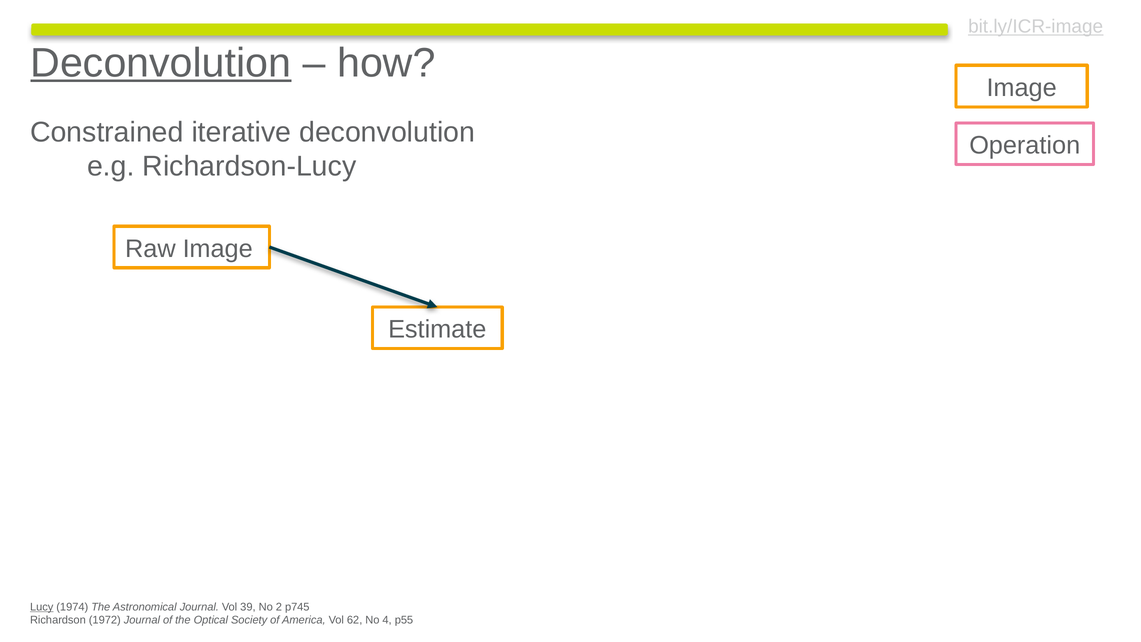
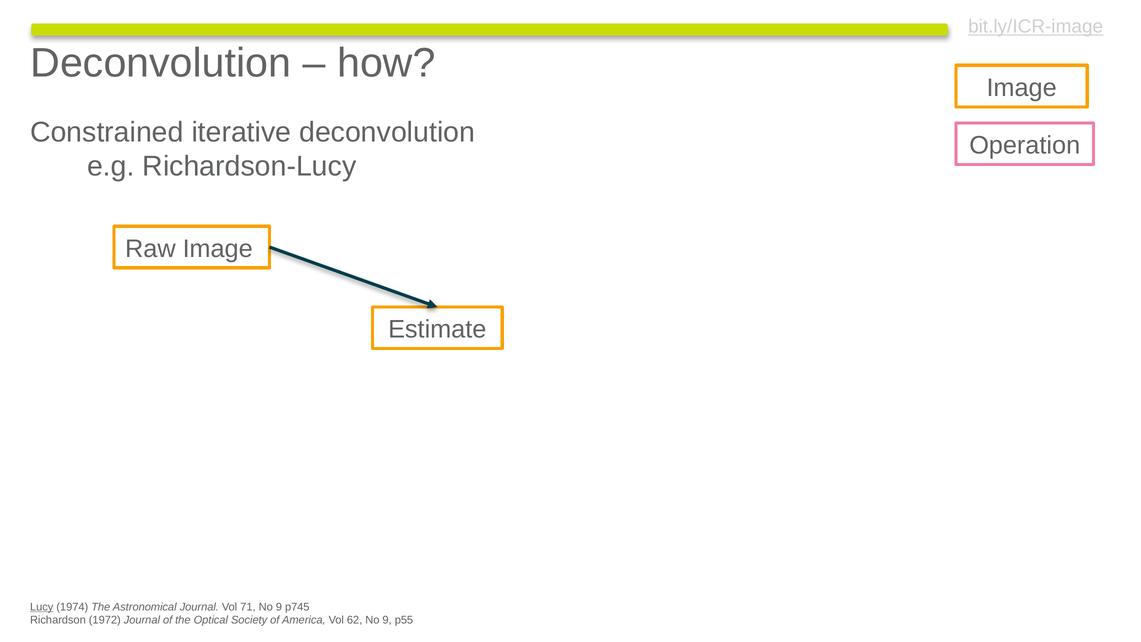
Deconvolution underline: present -> none (161, 63)
39: 39 -> 71 (248, 607)
2: 2 -> 9 (279, 607)
62 No 4: 4 -> 9 (387, 620)
